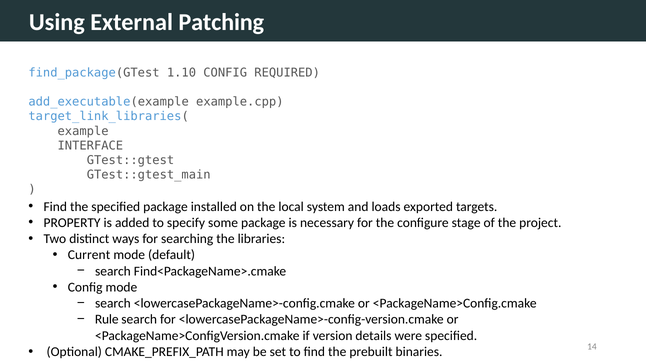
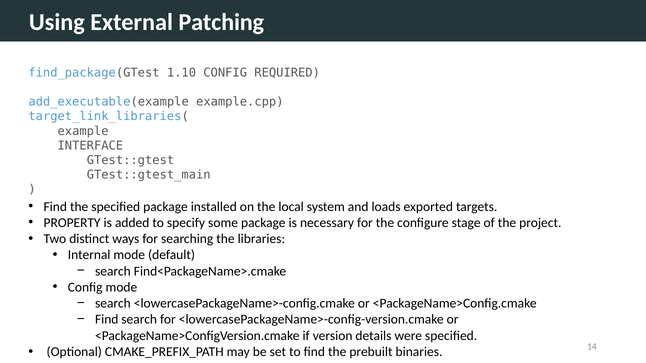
Current: Current -> Internal (89, 255)
Rule: Rule -> Find (107, 320)
